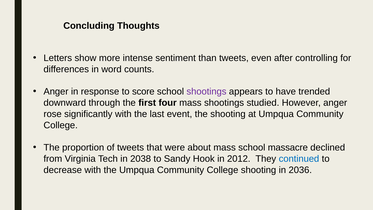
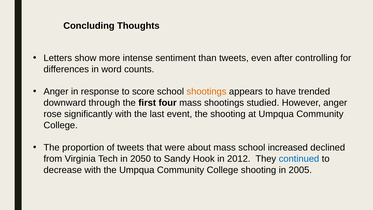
shootings colour: purple -> orange (206, 92)
massacre: massacre -> increased (288, 147)
2038: 2038 -> 2050 (141, 159)
2036: 2036 -> 2005 (300, 170)
